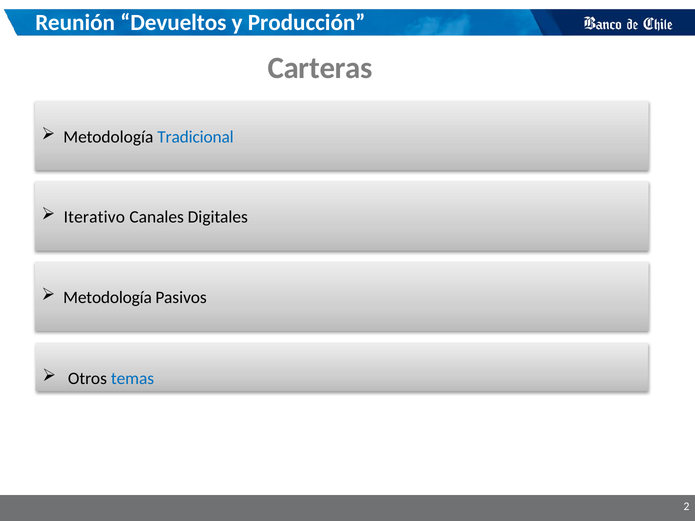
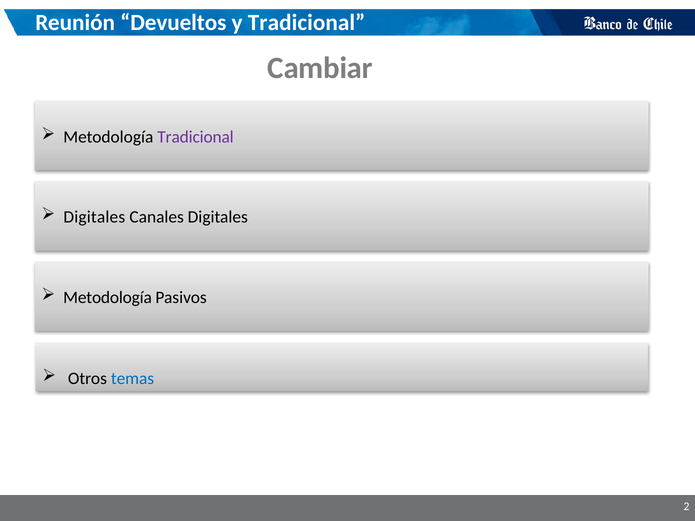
y Producción: Producción -> Tradicional (307, 23)
Carteras: Carteras -> Cambiar (320, 68)
Tradicional colour: blue -> purple (195, 137)
Iterativo: Iterativo -> Digitales (94, 217)
